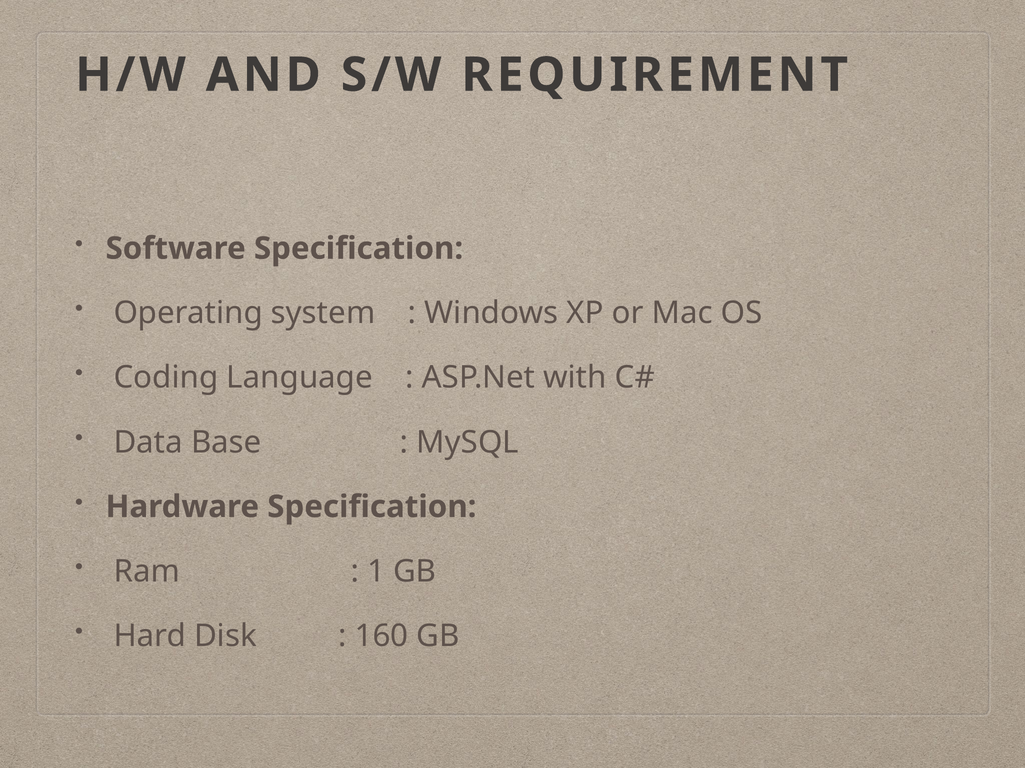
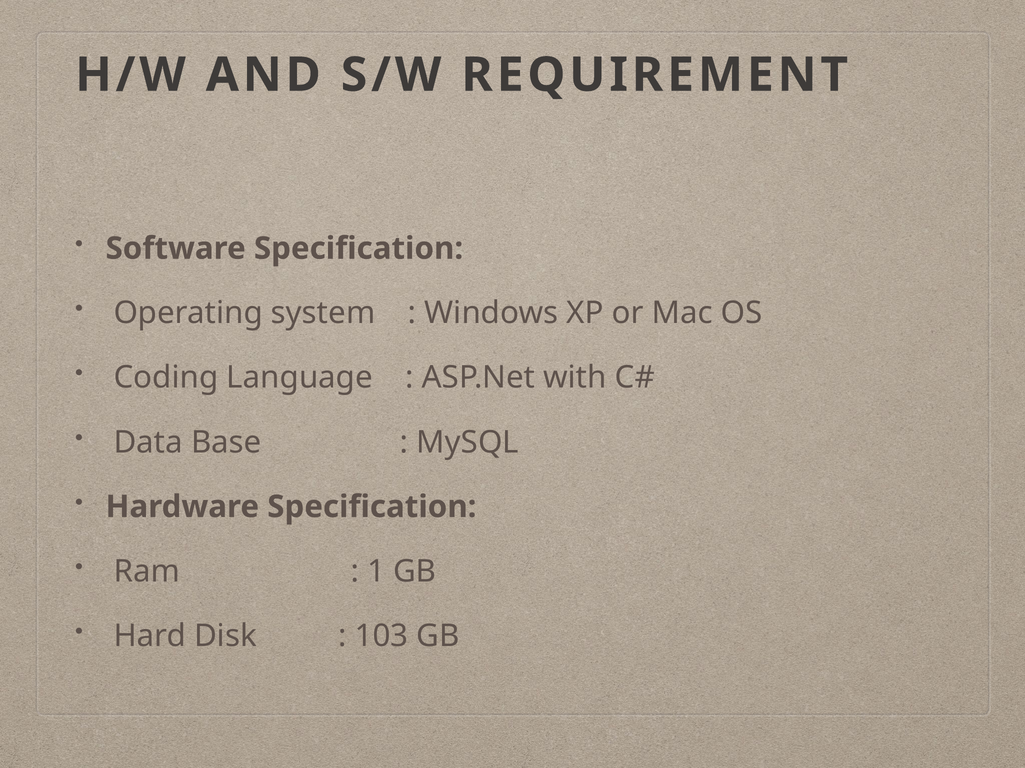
160: 160 -> 103 (381, 637)
